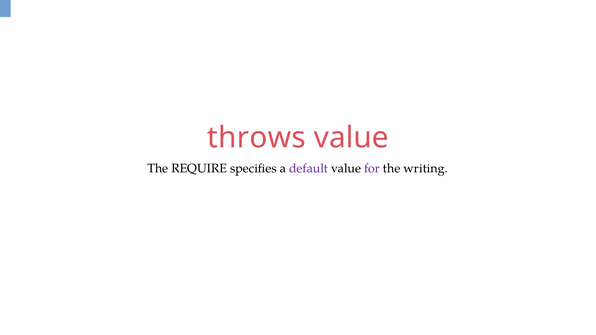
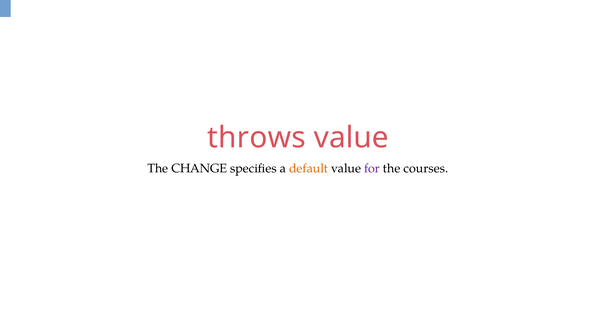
REQUIRE: REQUIRE -> CHANGE (199, 168)
default colour: purple -> orange (309, 168)
writing: writing -> courses (426, 168)
